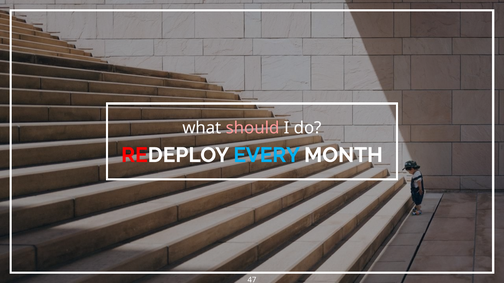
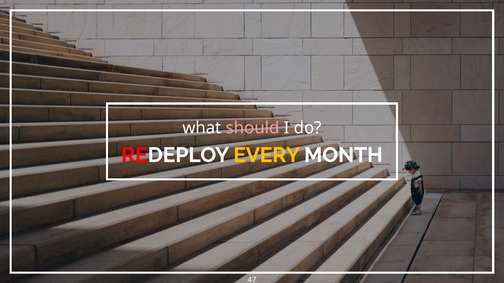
EVERY colour: light blue -> yellow (267, 155)
